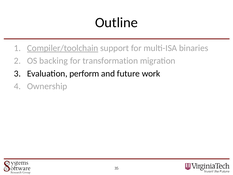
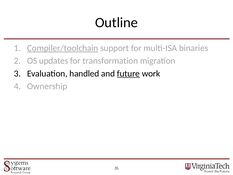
backing: backing -> updates (54, 61)
perform: perform -> handled (84, 73)
future underline: none -> present (128, 73)
